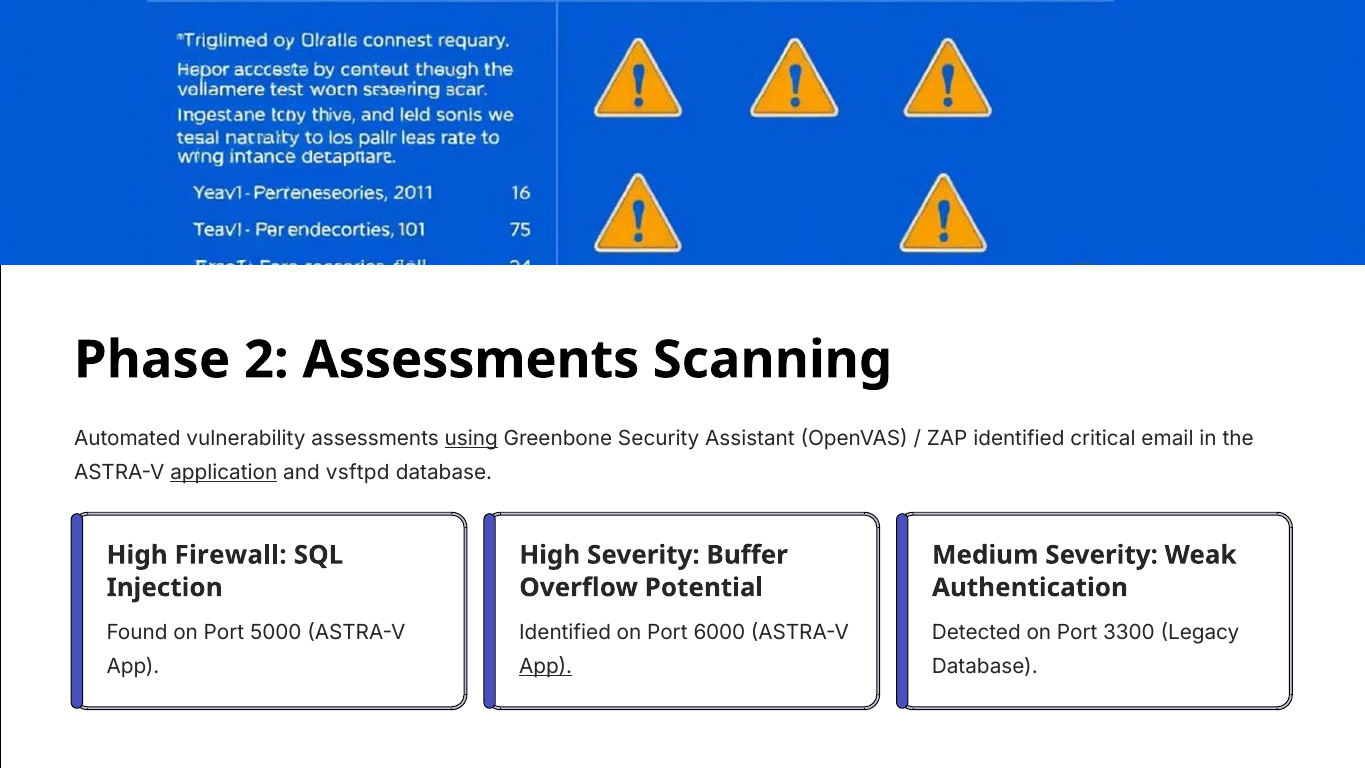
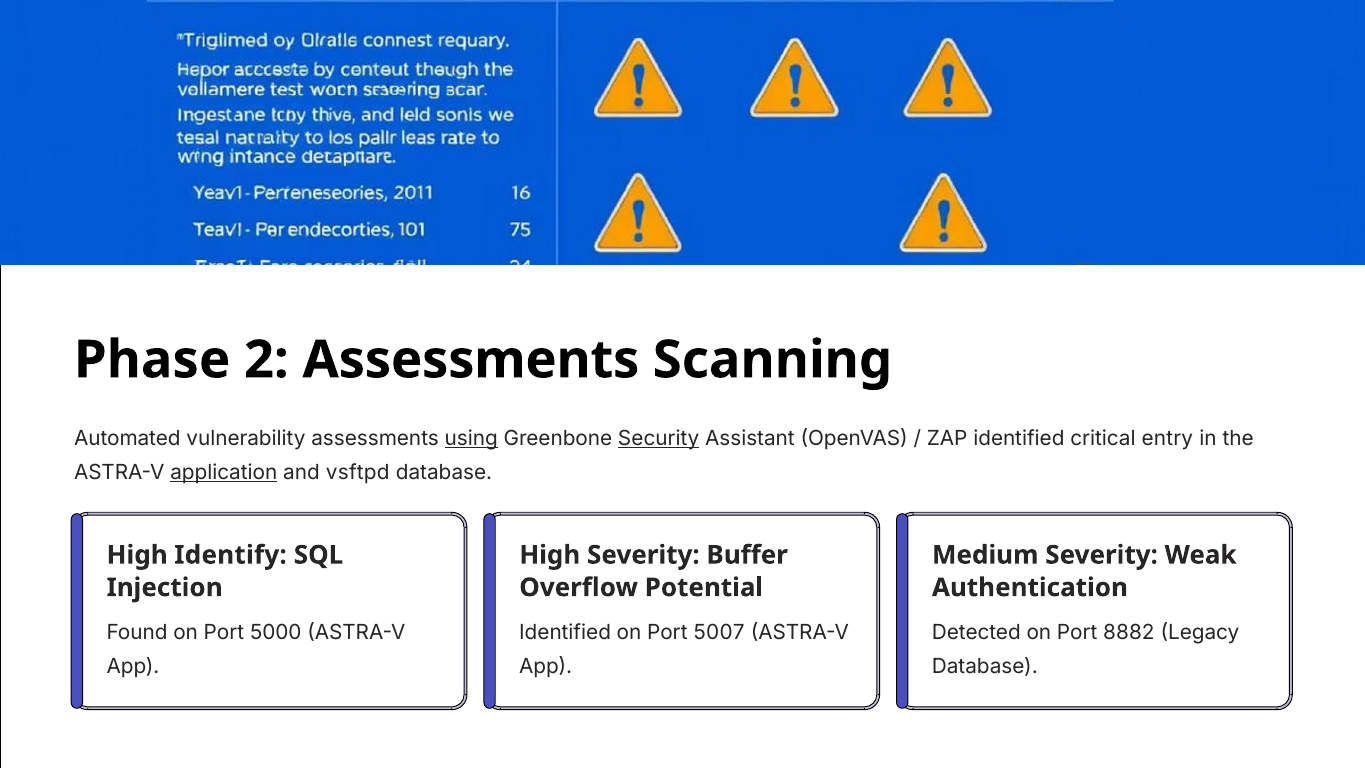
Security underline: none -> present (659, 438)
email: email -> entry (1167, 438)
Firewall: Firewall -> Identify (231, 555)
6000: 6000 -> 5007 (719, 633)
3300: 3300 -> 8882 (1129, 633)
App underline: present -> none (546, 667)
